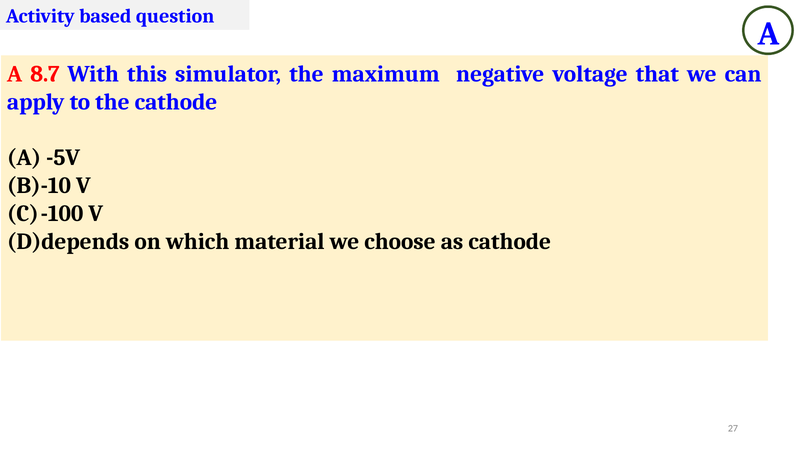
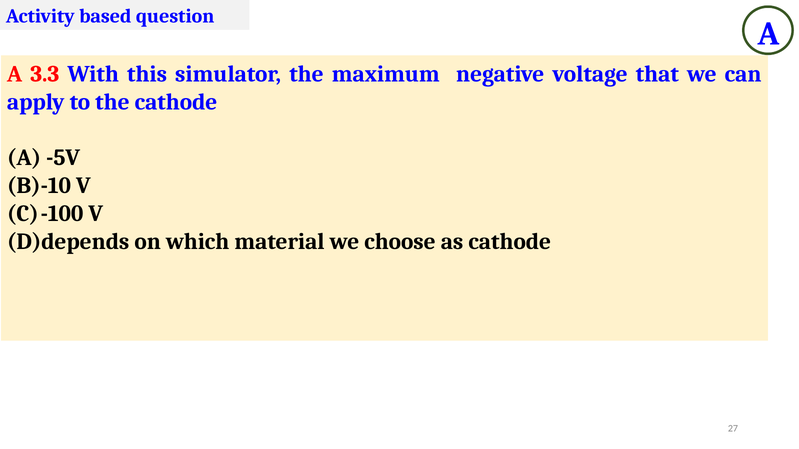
8.7: 8.7 -> 3.3 (45, 74)
